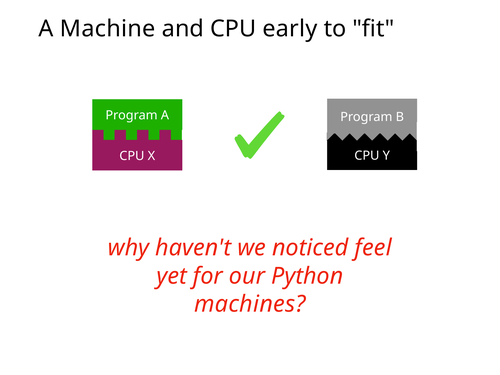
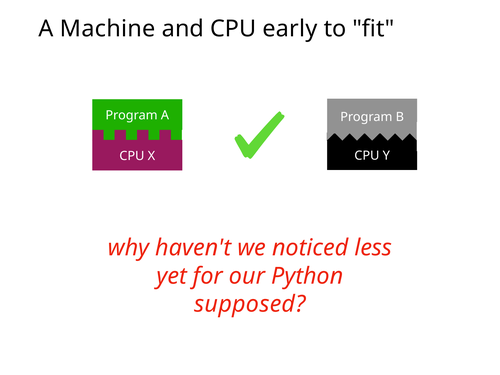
feel: feel -> less (373, 248)
machines: machines -> supposed (250, 304)
